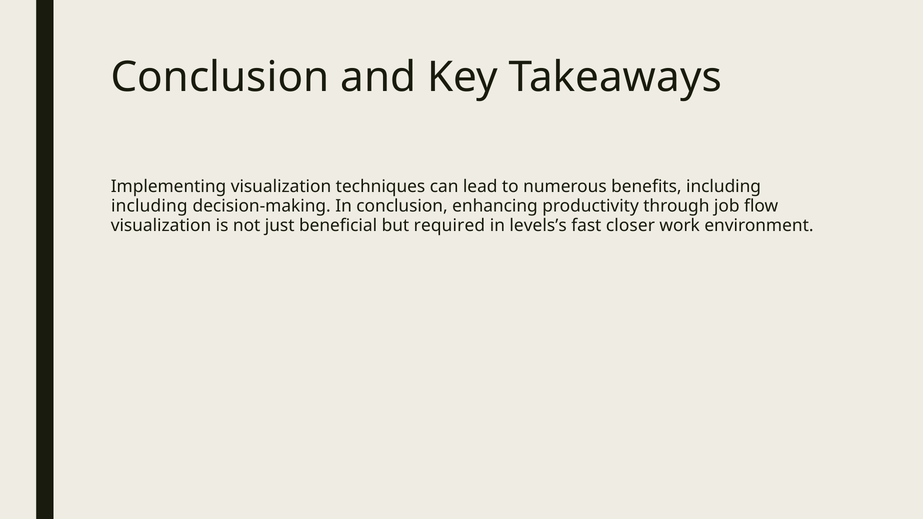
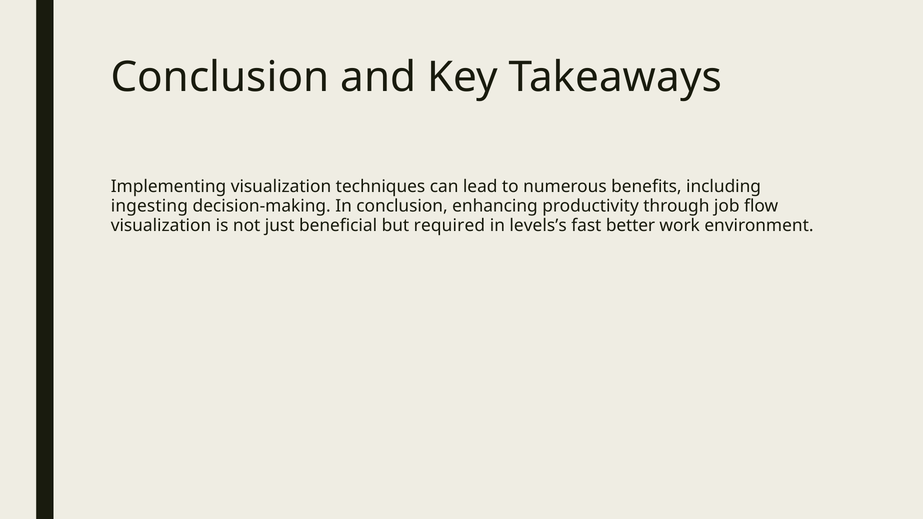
including: including -> ingesting (149, 206)
closer: closer -> better (631, 225)
